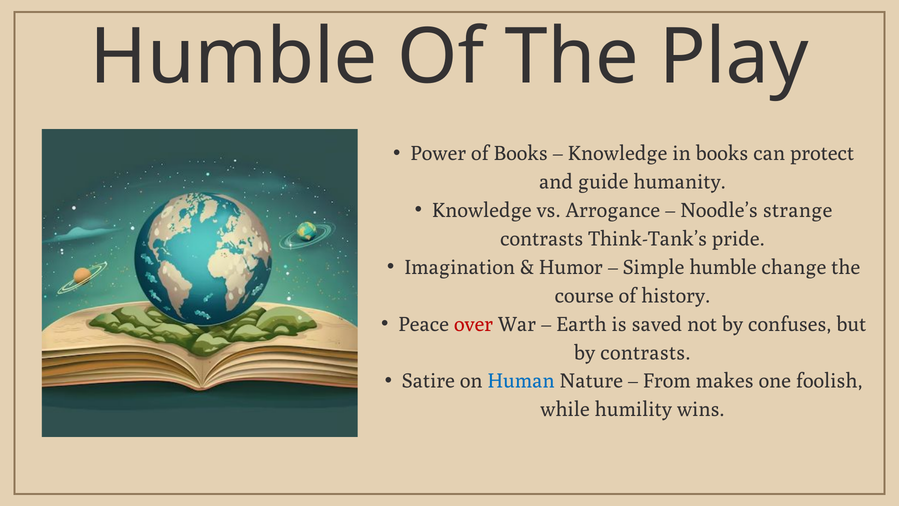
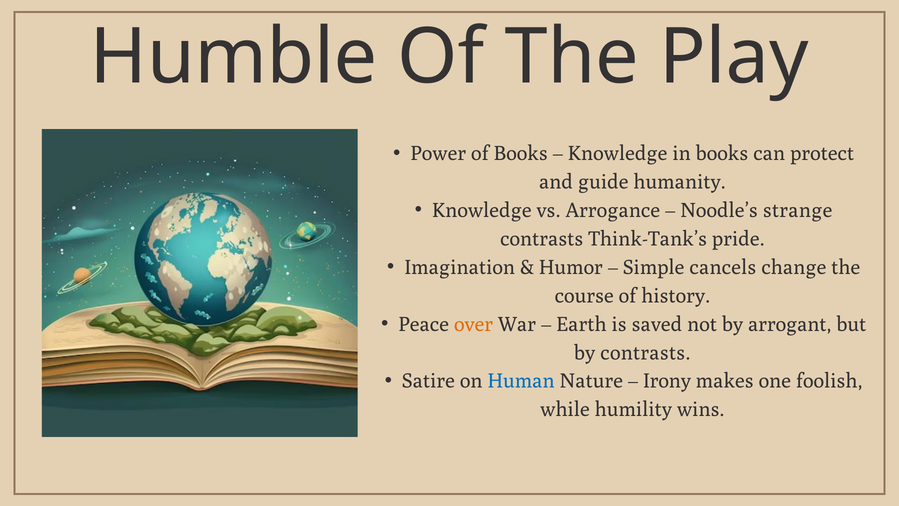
Simple humble: humble -> cancels (723, 267)
over colour: red -> orange (474, 324)
confuses: confuses -> arrogant (790, 324)
From: From -> Irony (667, 381)
